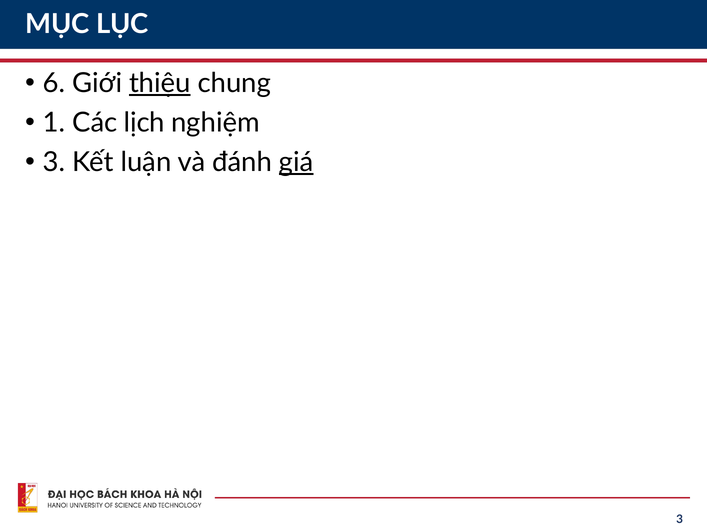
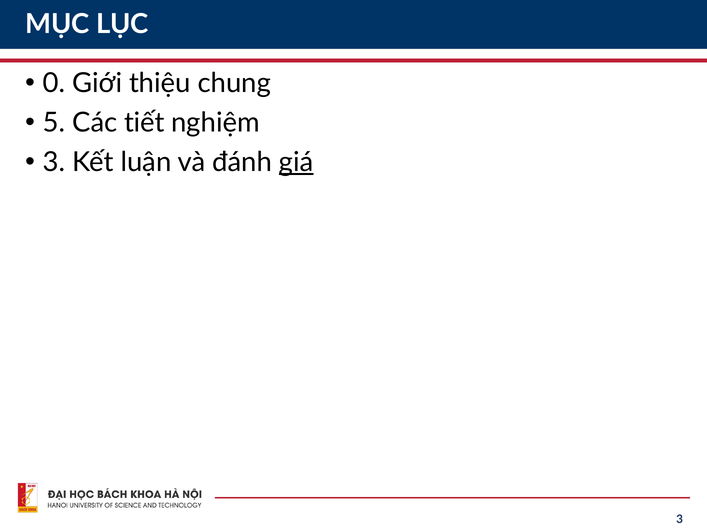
6: 6 -> 0 (54, 83)
thiệu underline: present -> none (160, 83)
1: 1 -> 5 (54, 123)
lịch: lịch -> tiết (144, 123)
